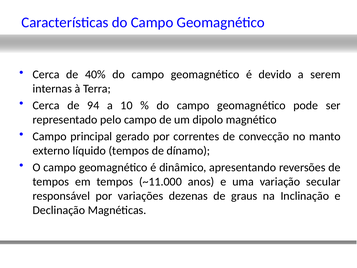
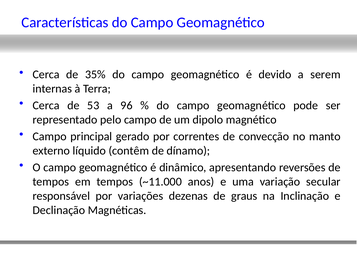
40%: 40% -> 35% (95, 74)
94: 94 -> 53 (93, 105)
10: 10 -> 96 (127, 105)
líquido tempos: tempos -> contêm (129, 151)
